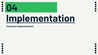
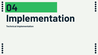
Implementation underline: present -> none (41, 19)
